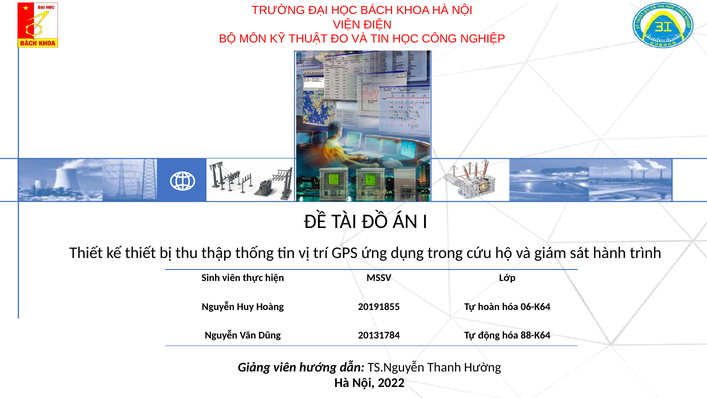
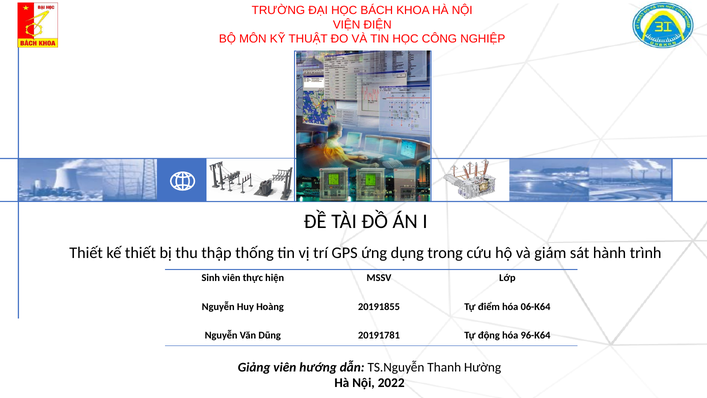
hoàn: hoàn -> điểm (489, 306)
20131784: 20131784 -> 20191781 (379, 335)
88-K64: 88-K64 -> 96-K64 (536, 335)
